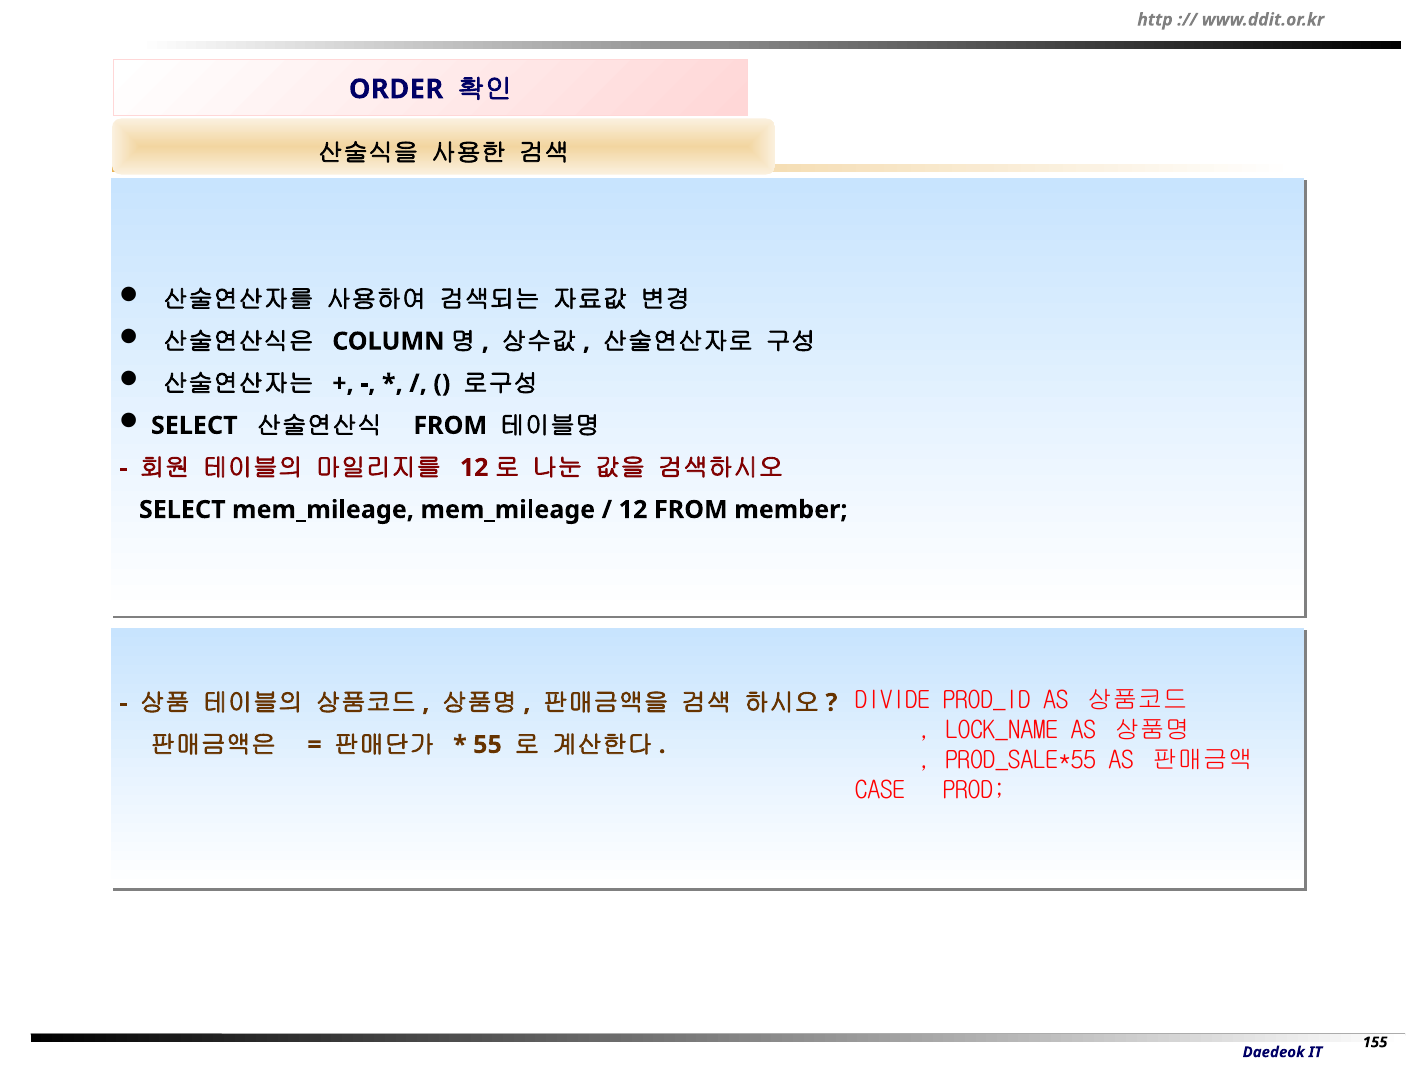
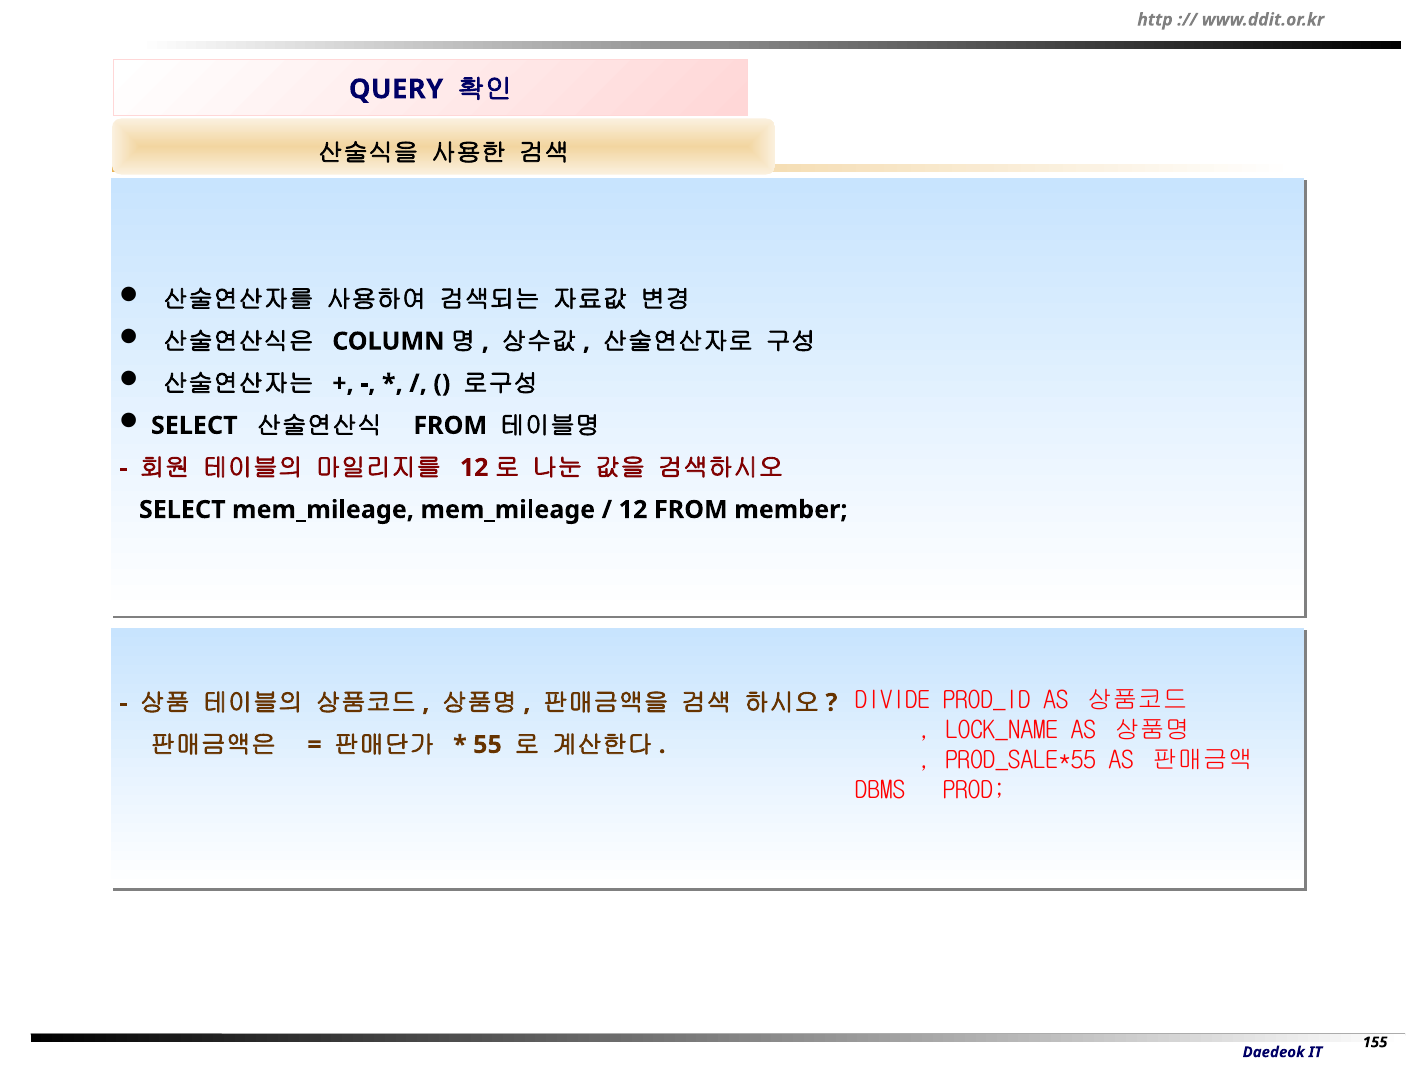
ORDER: ORDER -> QUERY (396, 89)
CASE: CASE -> DBMS (880, 790)
